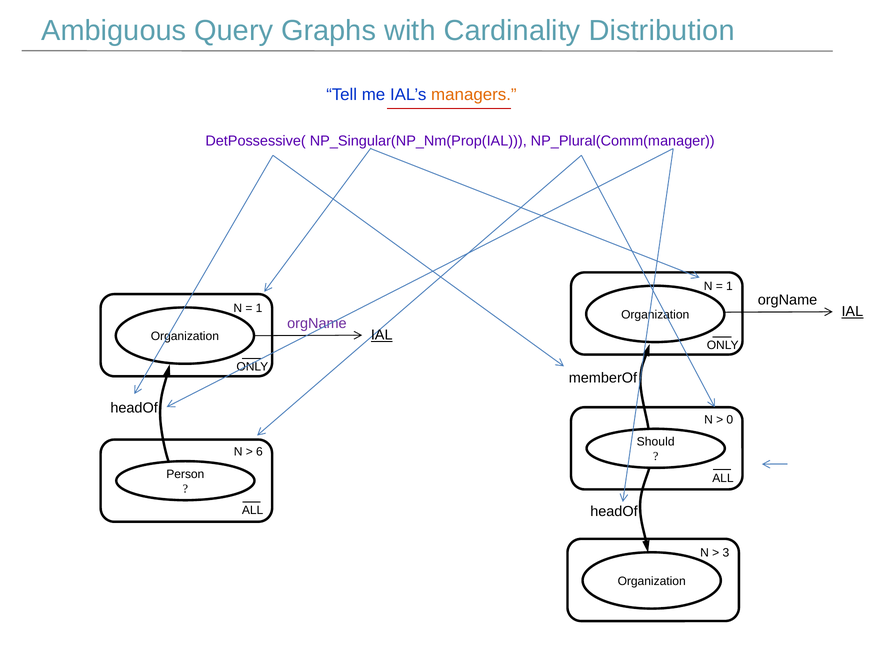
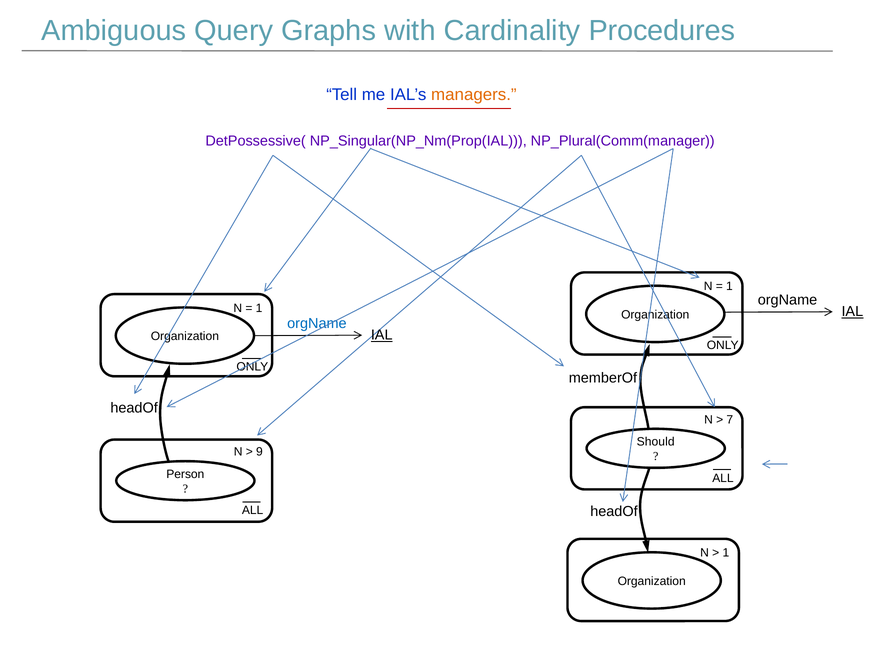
Distribution: Distribution -> Procedures (662, 31)
orgName colour: purple -> blue (317, 323)
0: 0 -> 7 (730, 419)
6: 6 -> 9 (259, 452)
3: 3 -> 1 (726, 553)
